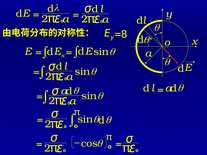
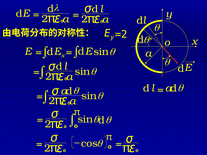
=8: =8 -> =2 (121, 34)
